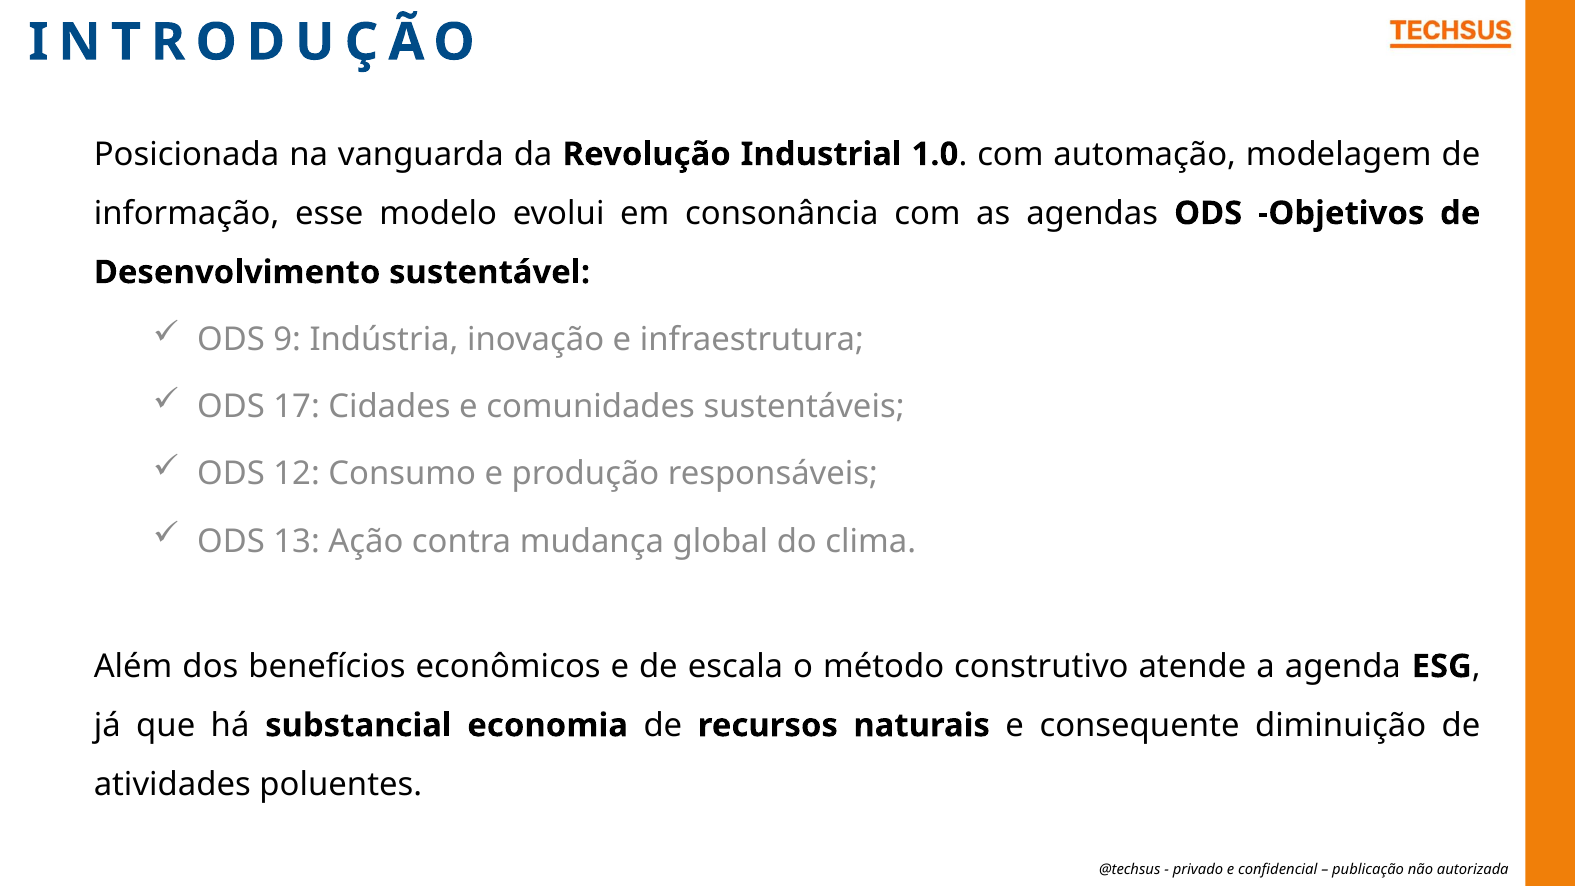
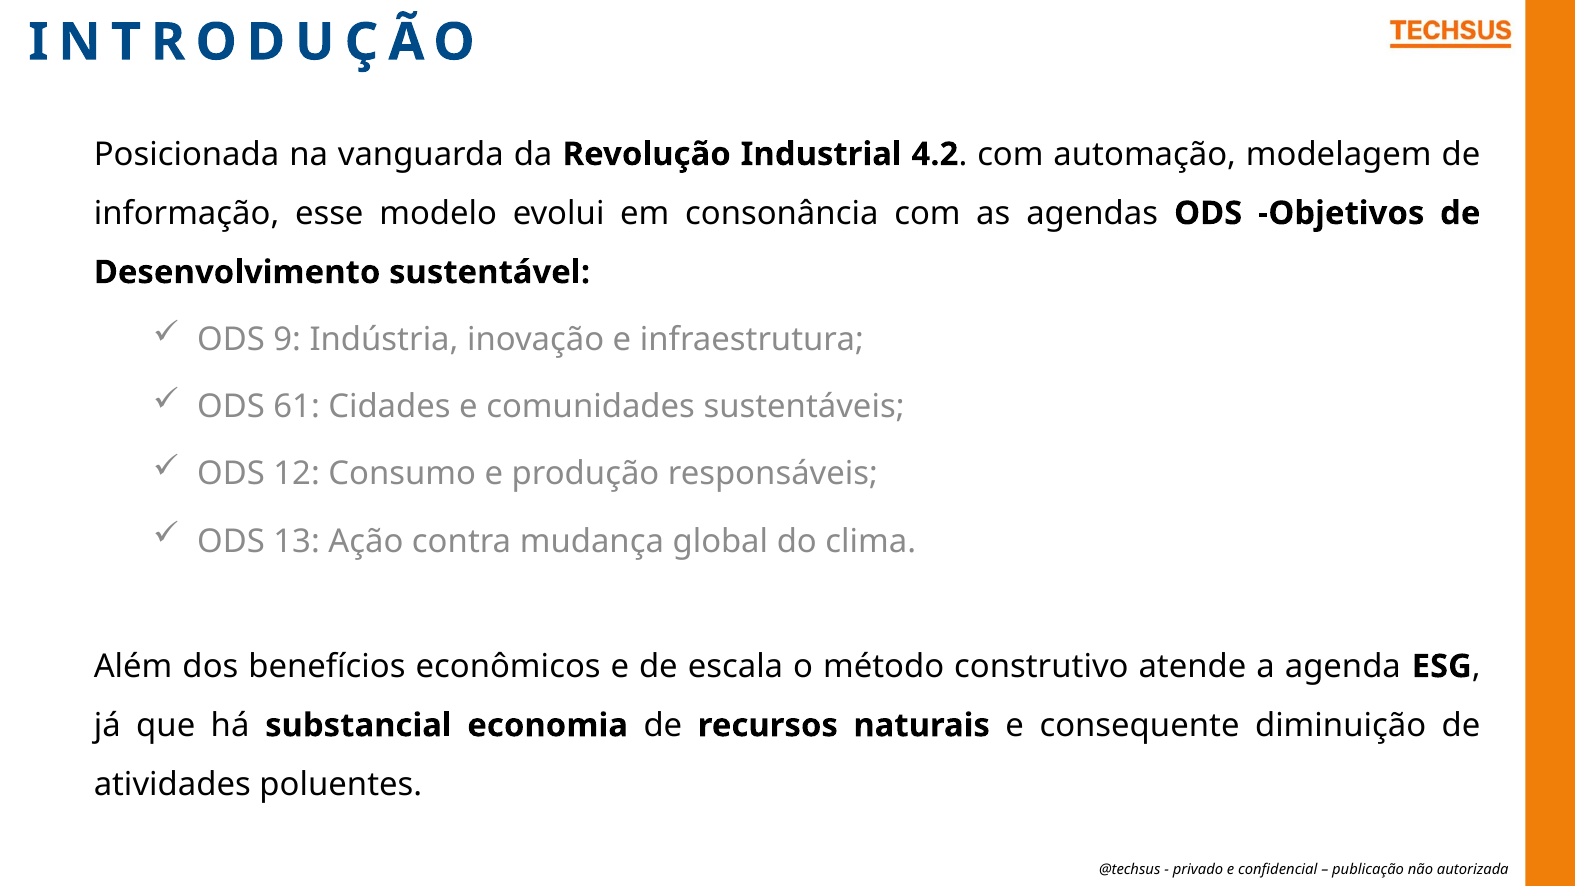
1.0: 1.0 -> 4.2 (935, 154)
17: 17 -> 61 (297, 407)
